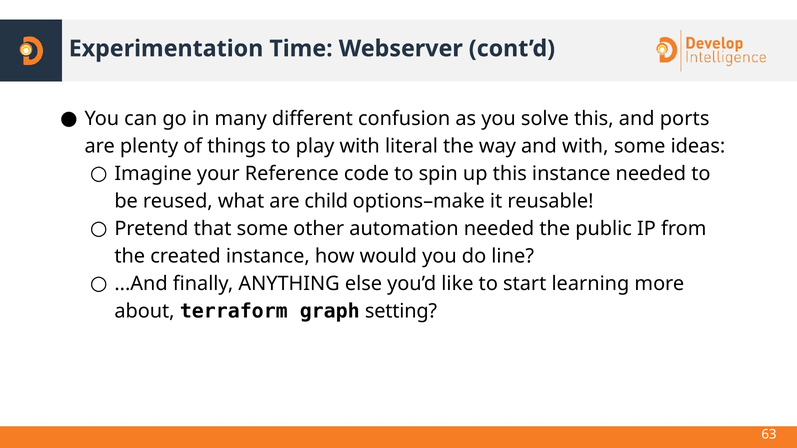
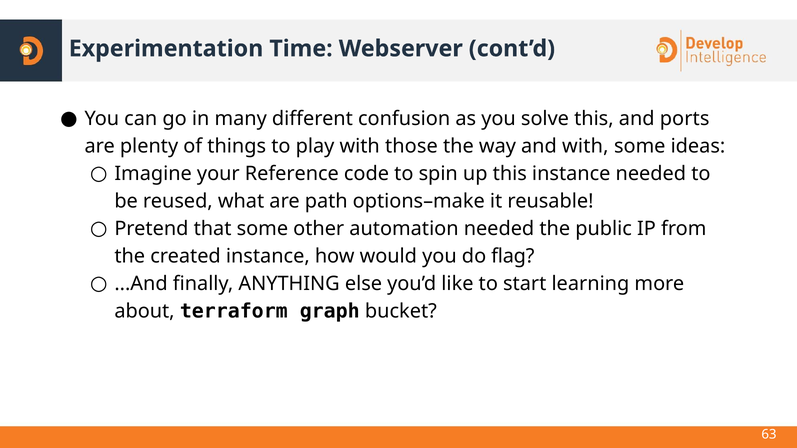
literal: literal -> those (411, 146)
child: child -> path (326, 201)
line: line -> flag (513, 256)
setting: setting -> bucket (401, 311)
